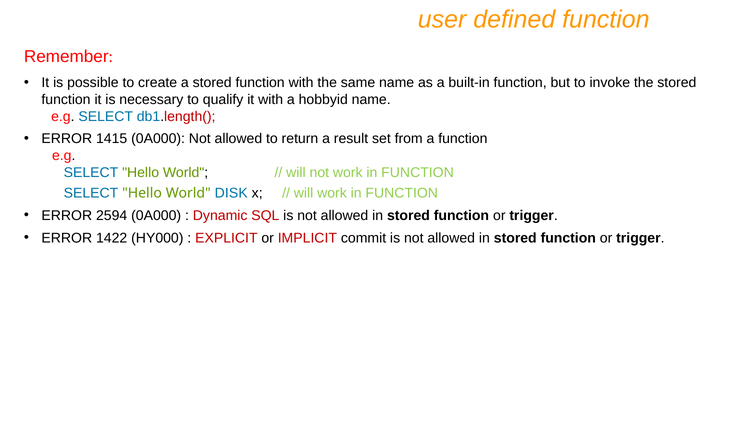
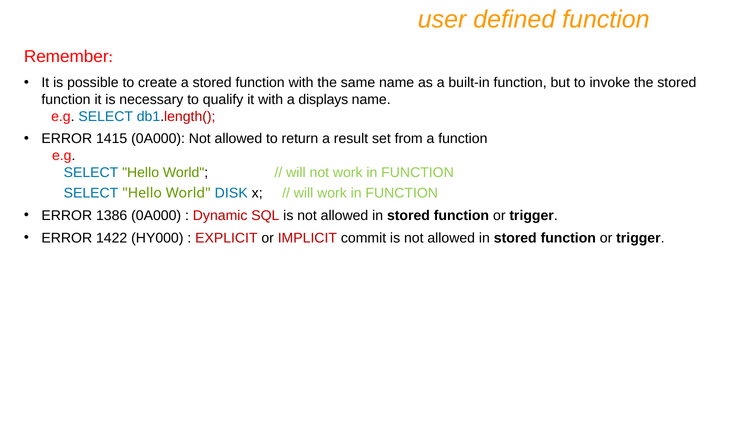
hobbyid: hobbyid -> displays (323, 100)
2594: 2594 -> 1386 (112, 216)
